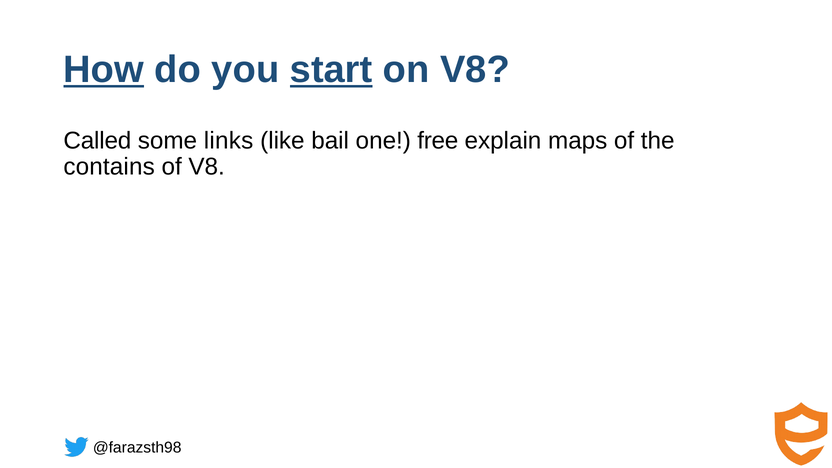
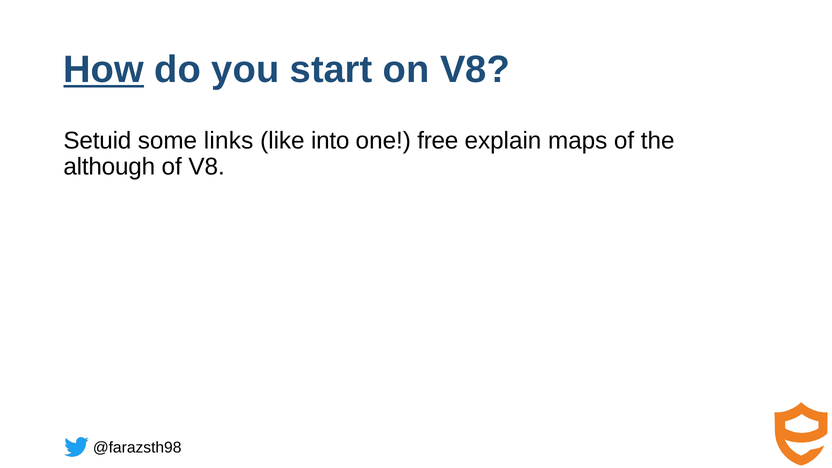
start underline: present -> none (331, 70)
Called: Called -> Setuid (97, 141)
bail: bail -> into (330, 141)
contains: contains -> although (109, 167)
